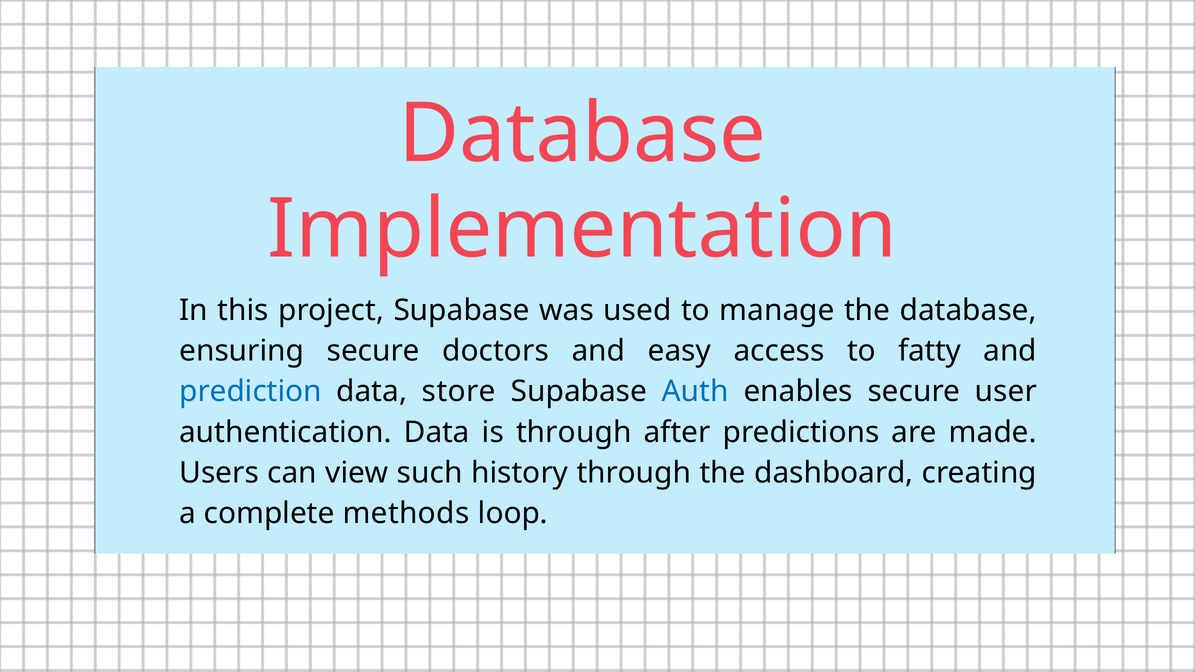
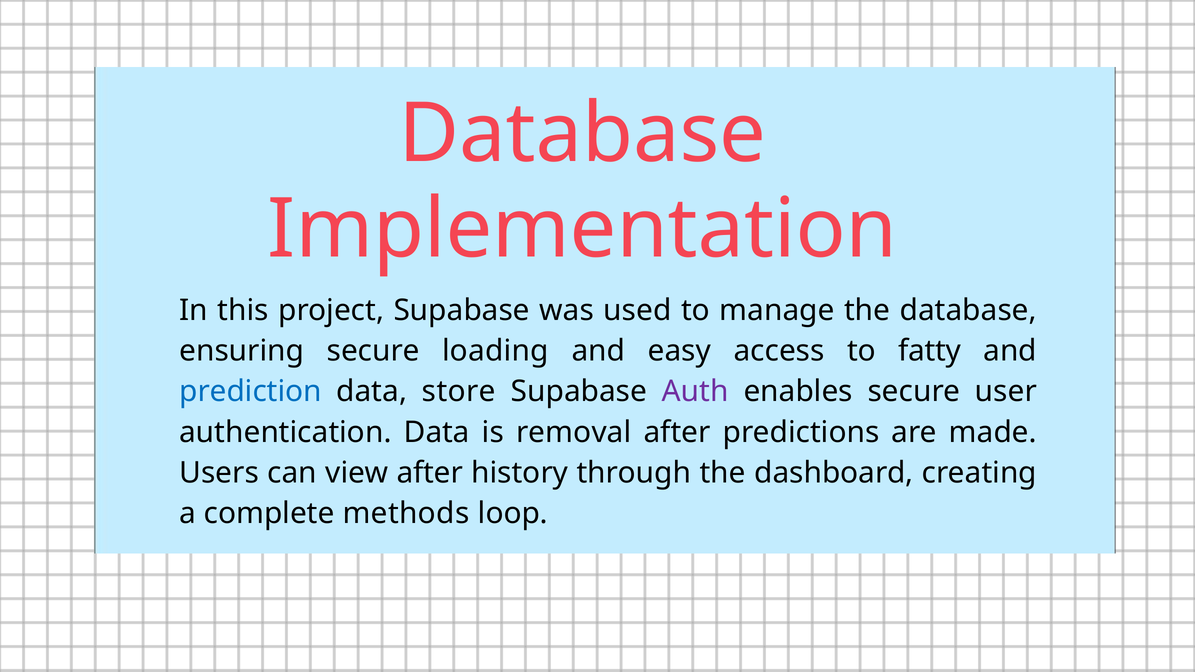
doctors: doctors -> loading (495, 351)
Auth colour: blue -> purple (695, 392)
is through: through -> removal (574, 432)
view such: such -> after (430, 473)
